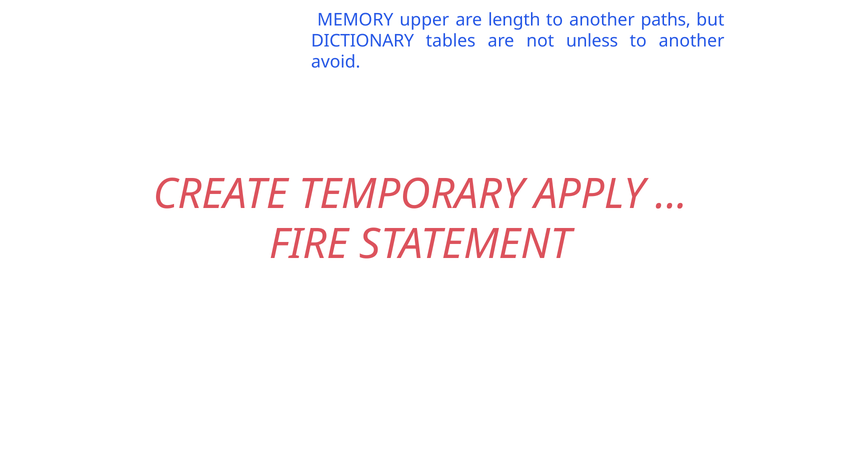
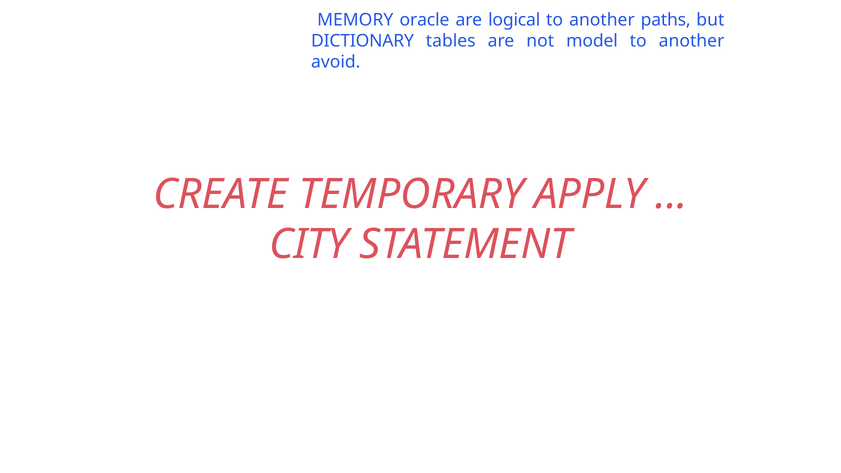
upper: upper -> oracle (424, 20)
length: length -> logical (514, 20)
unless: unless -> model (592, 41)
FIRE: FIRE -> CITY (309, 245)
